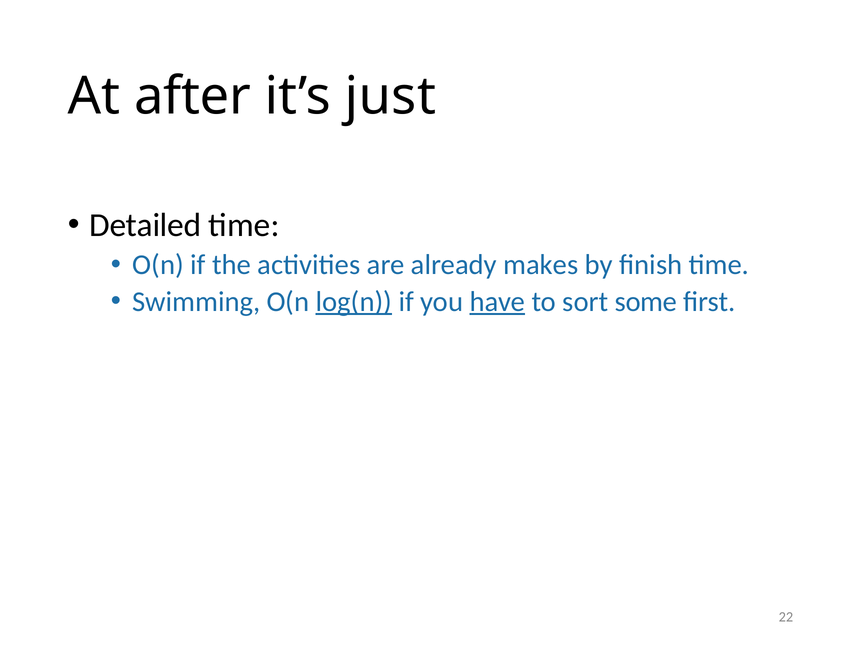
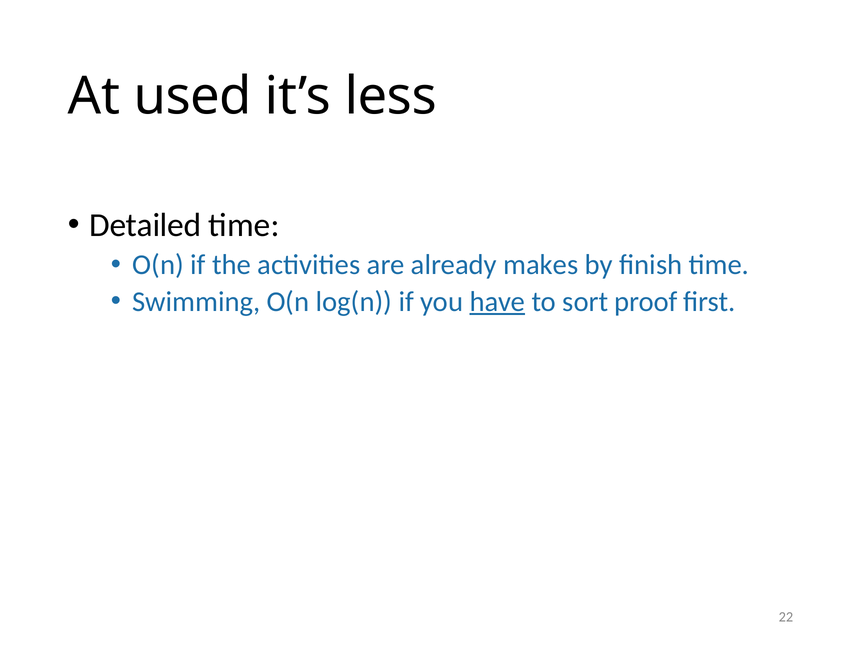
after: after -> used (193, 96)
just: just -> less (391, 96)
log(n underline: present -> none (354, 302)
some: some -> proof (646, 302)
